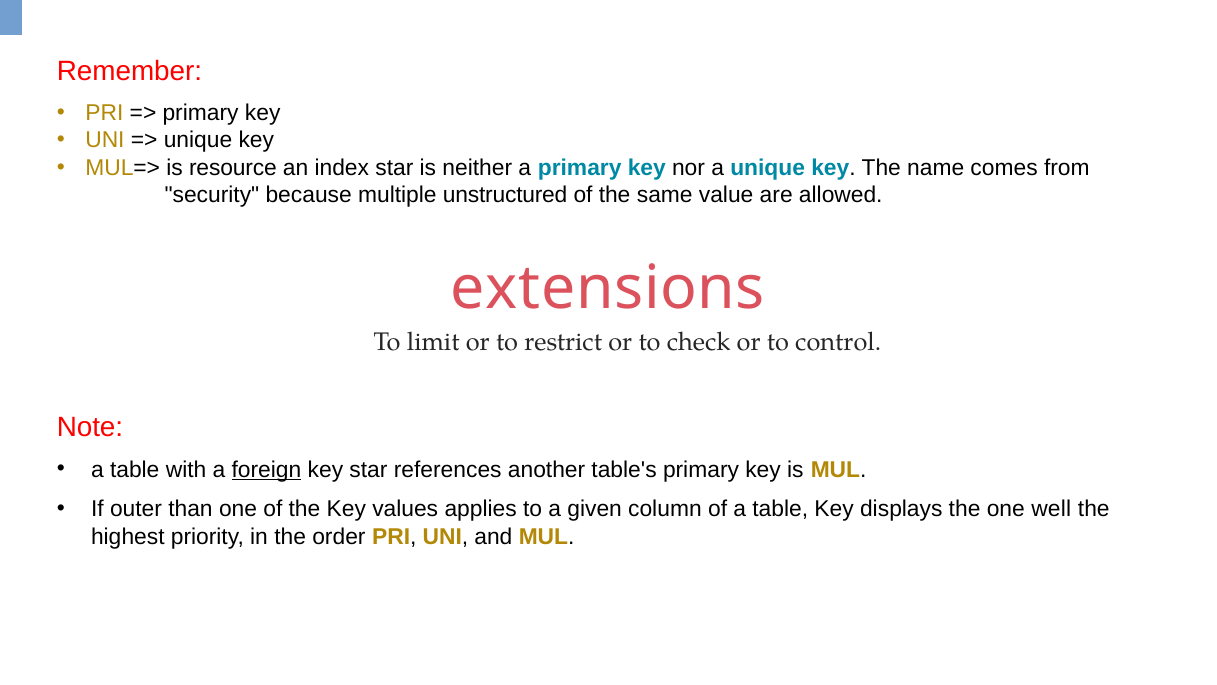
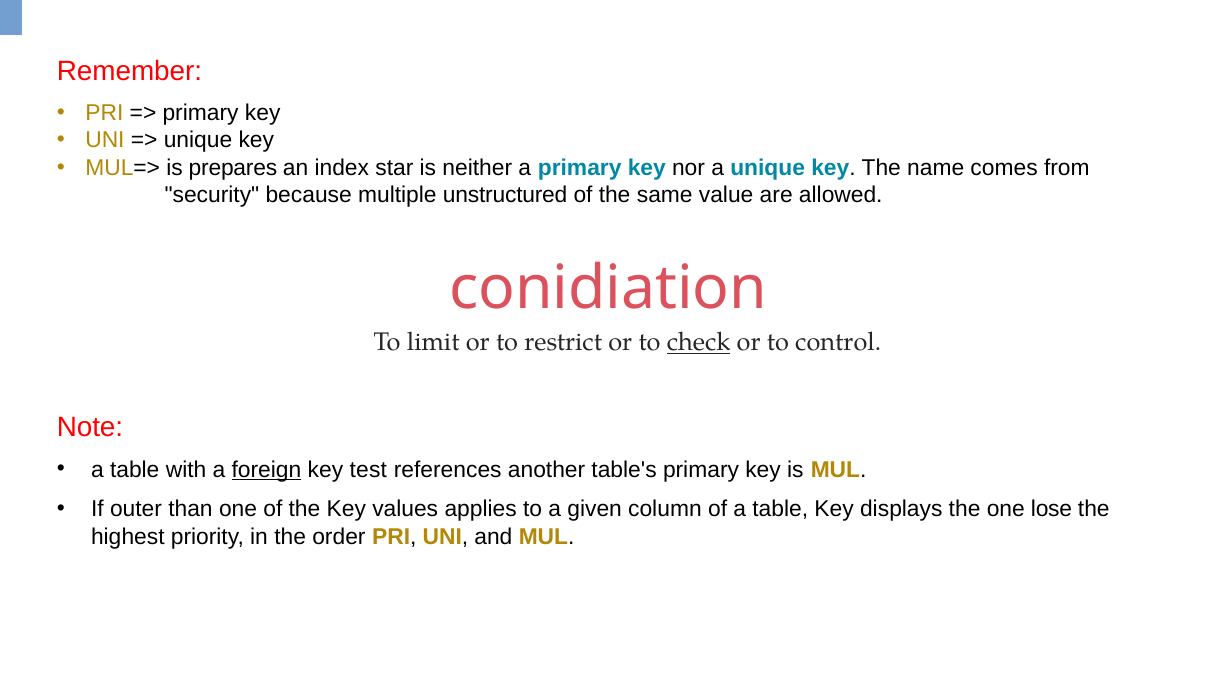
resource: resource -> prepares (233, 168)
extensions: extensions -> conidiation (608, 288)
check underline: none -> present (699, 342)
key star: star -> test (368, 469)
well: well -> lose (1052, 509)
